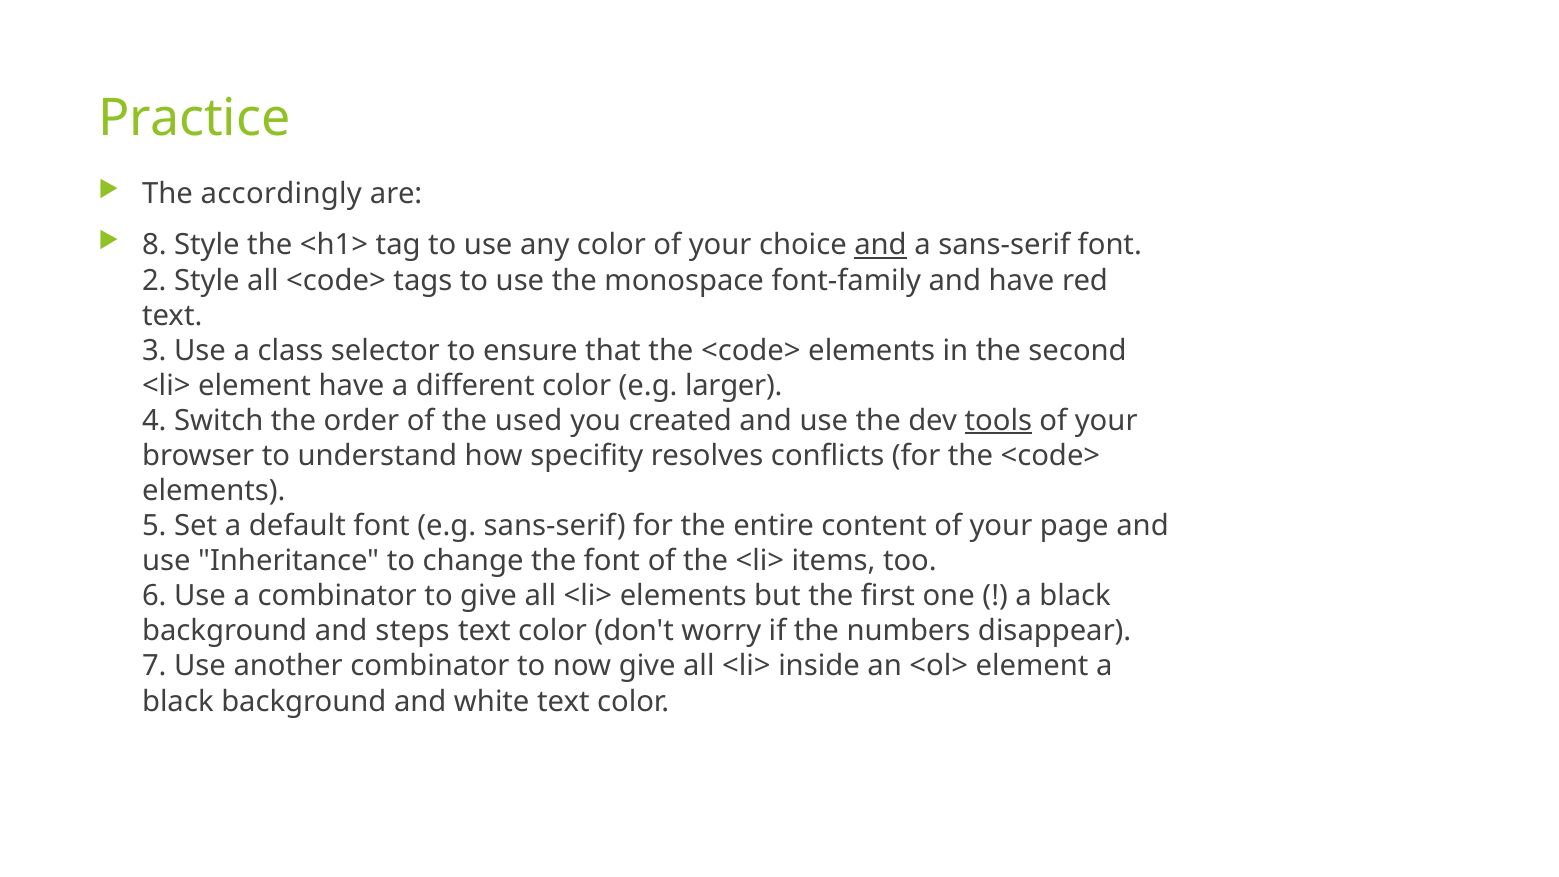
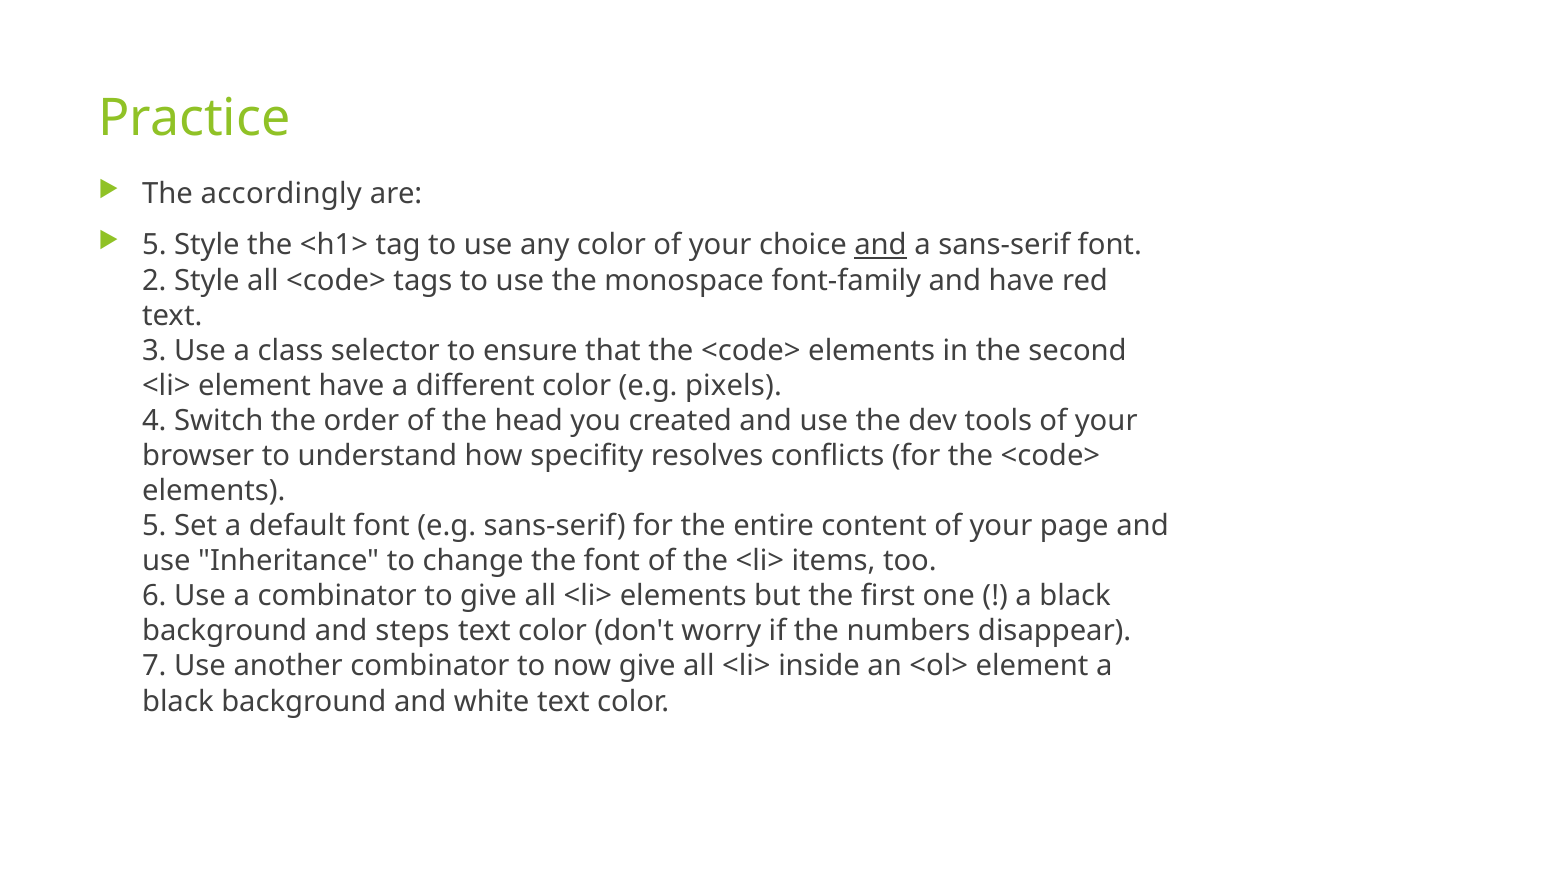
8: 8 -> 5 (154, 245)
larger: larger -> pixels (733, 386)
used: used -> head (529, 421)
tools underline: present -> none (998, 421)
